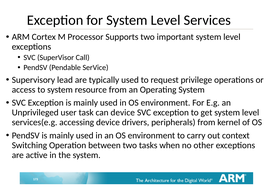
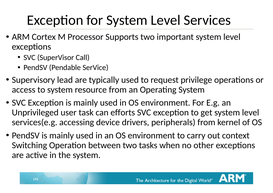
can device: device -> efforts (123, 113)
